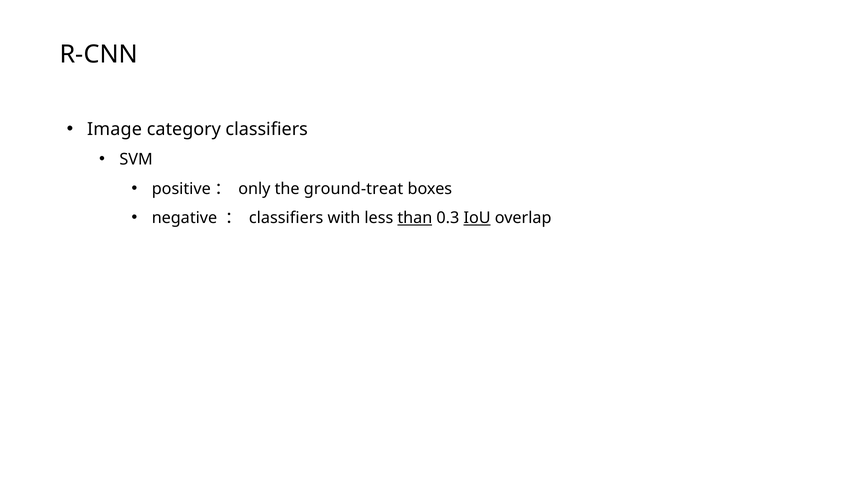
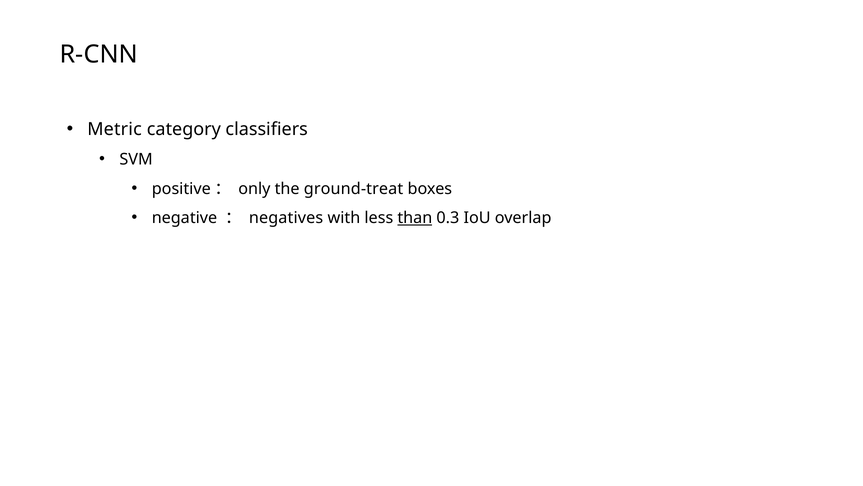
Image: Image -> Metric (115, 129)
classifiers: classifiers -> negatives (286, 218)
IoU underline: present -> none (477, 218)
